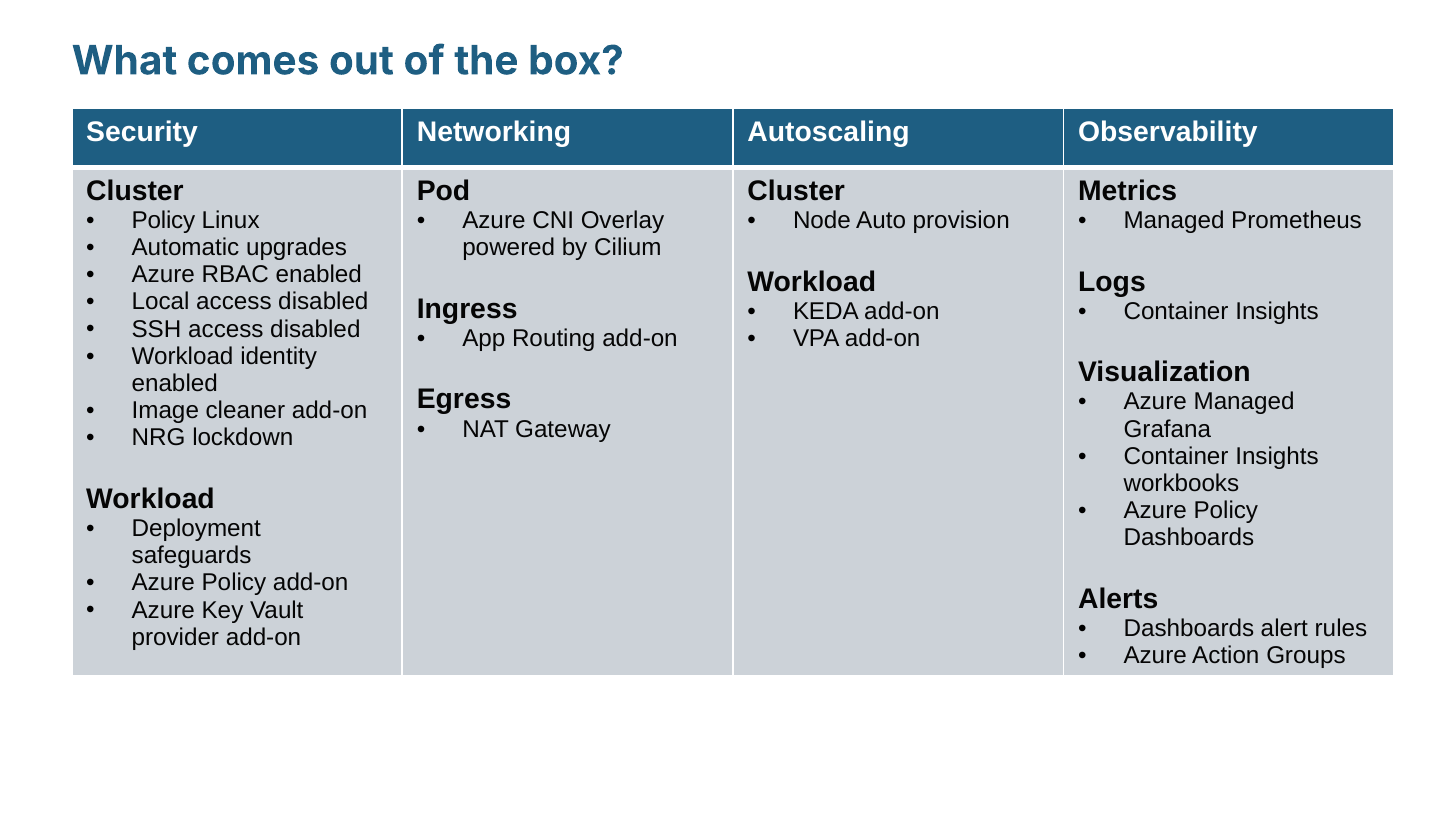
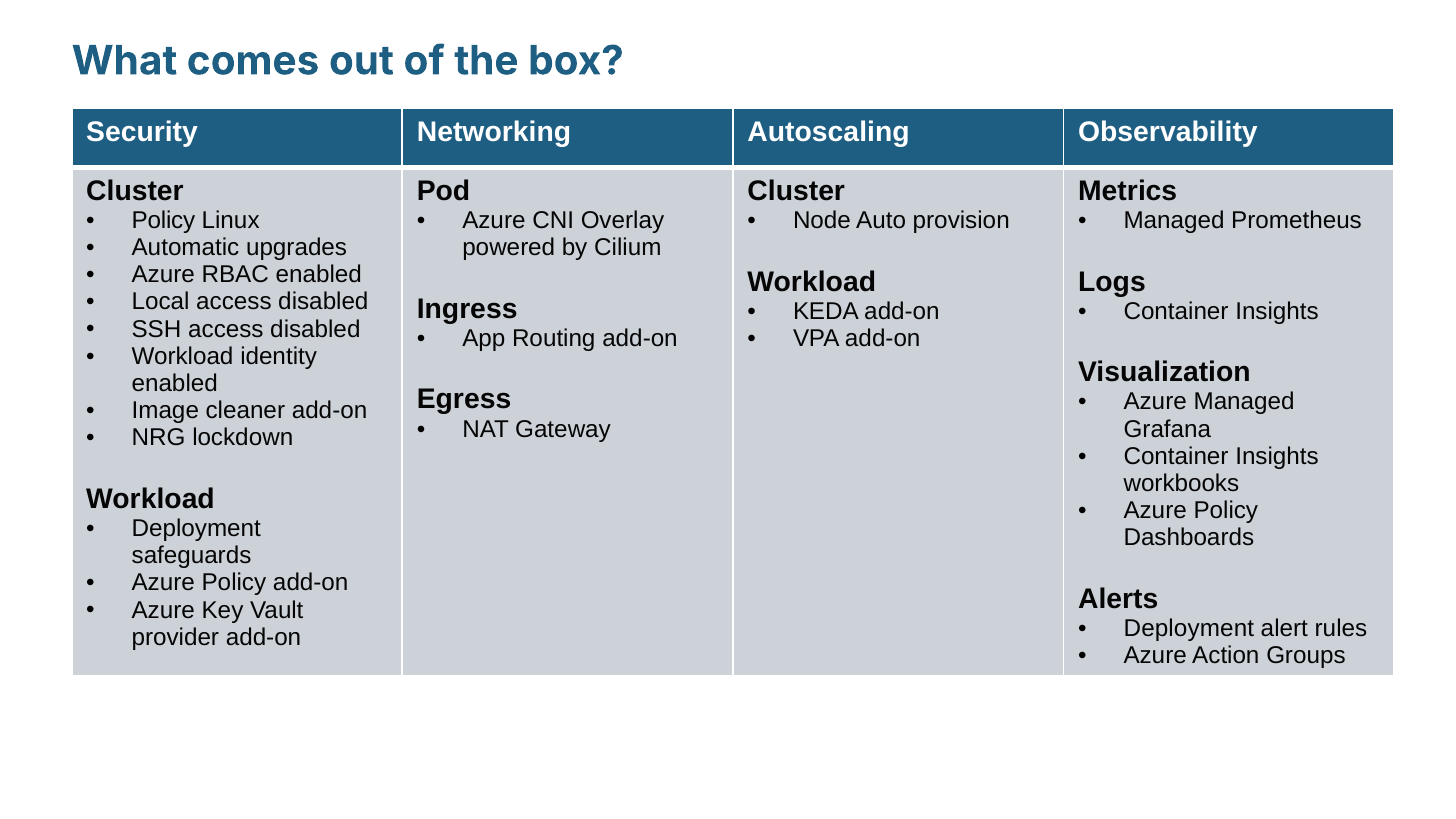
Dashboards: Dashboards -> Deployment (1189, 629)
